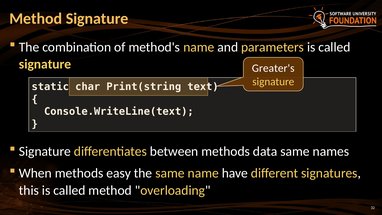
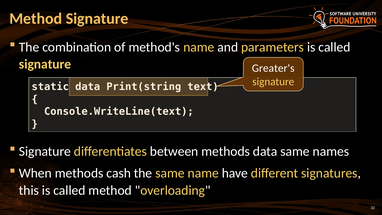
static char: char -> data (88, 87)
easy: easy -> cash (119, 173)
